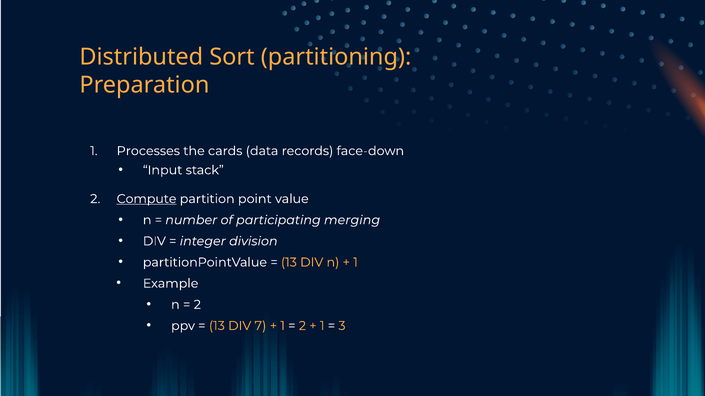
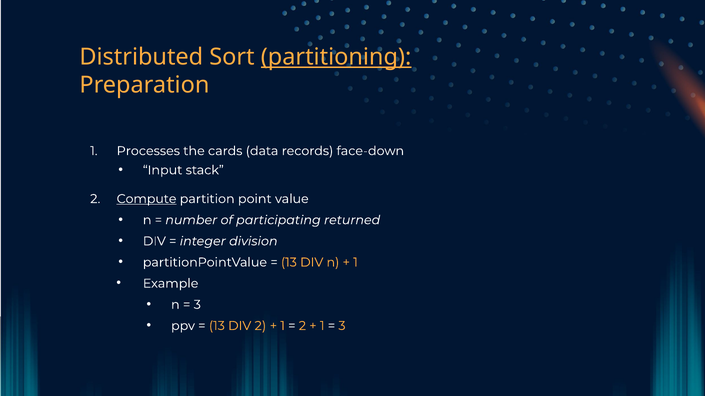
partitioning underline: none -> present (336, 57)
merging: merging -> returned (352, 220)
2: 2 -> 3 (197, 305)
DIV 7: 7 -> 2 (260, 326)
